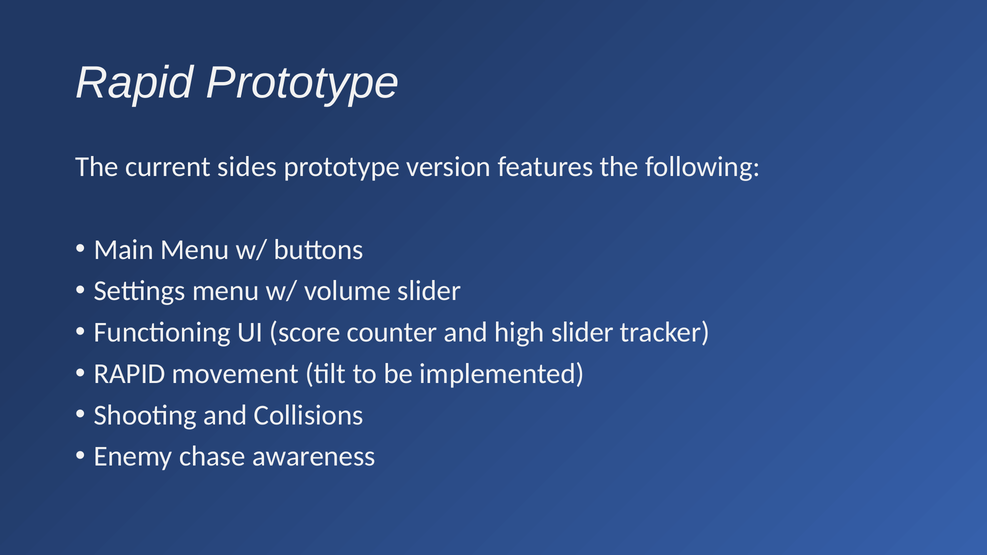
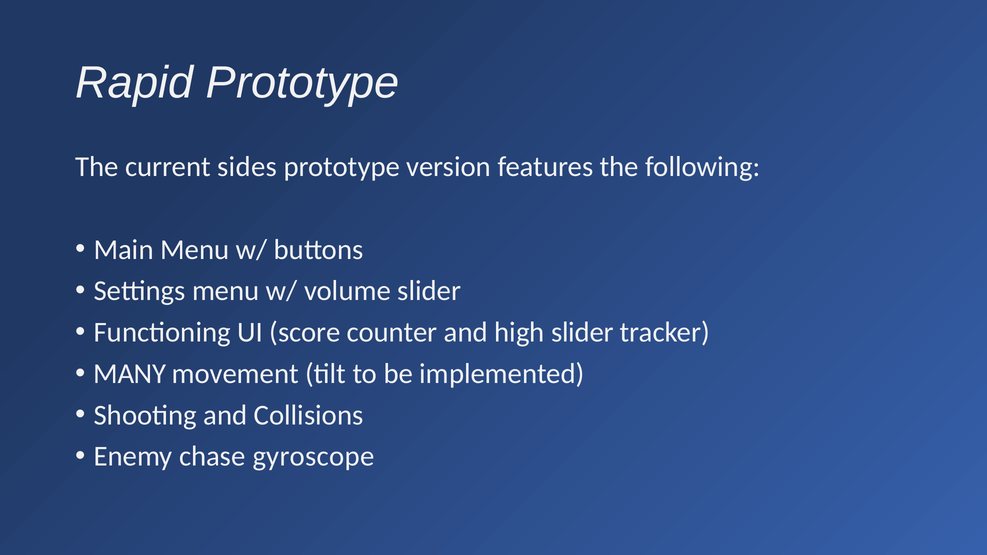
RAPID: RAPID -> MANY (130, 374)
awareness: awareness -> gyroscope (314, 457)
